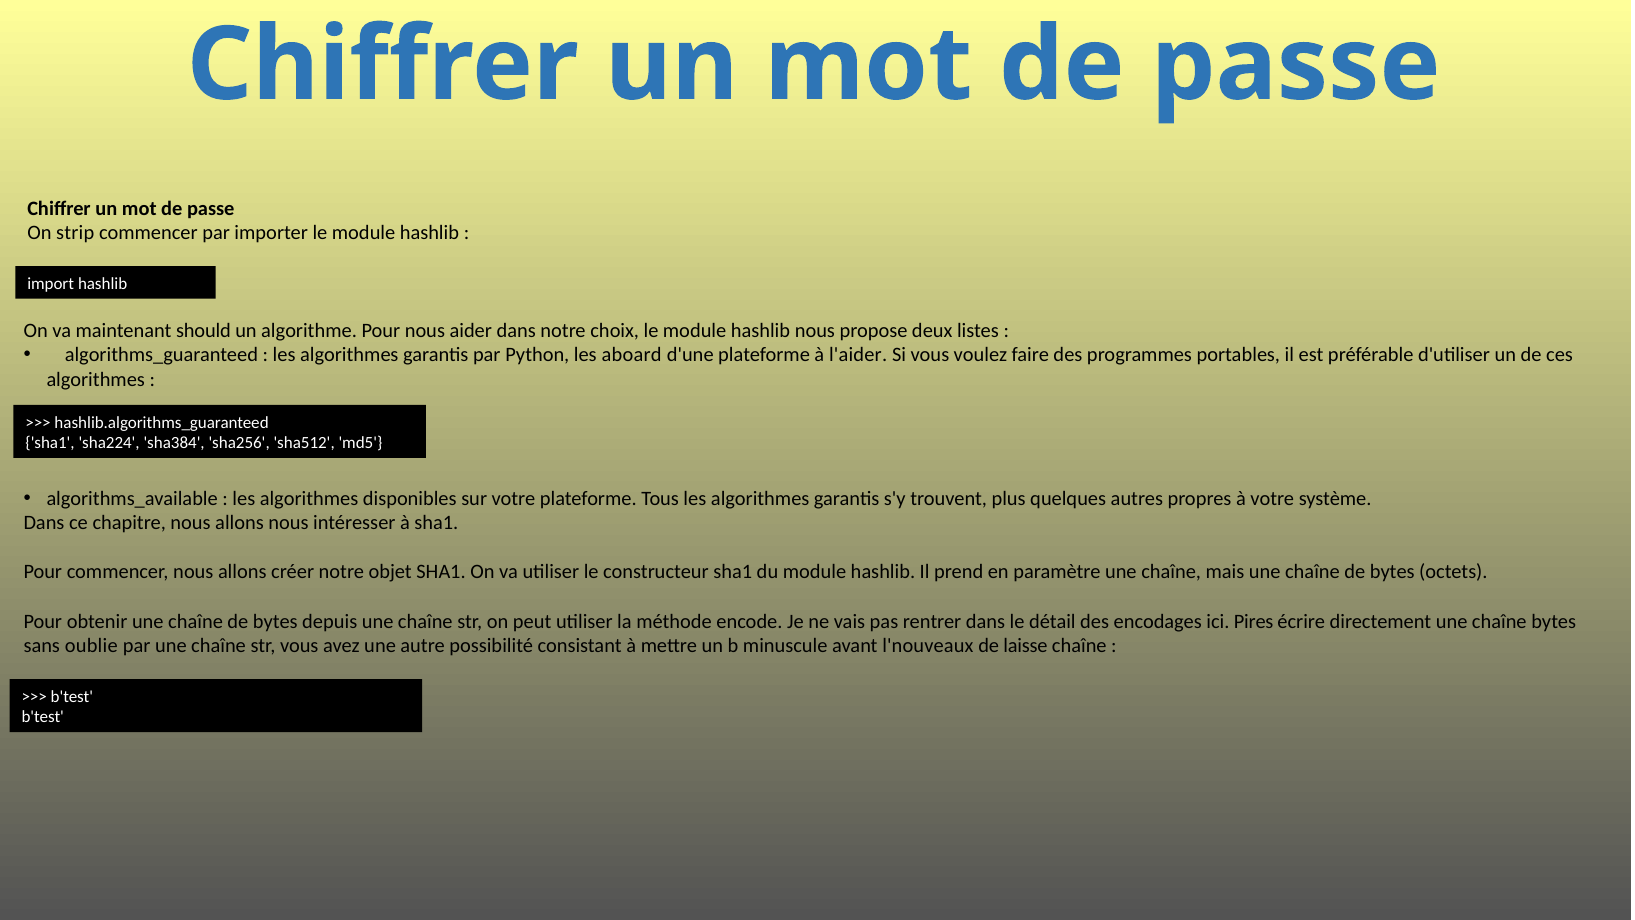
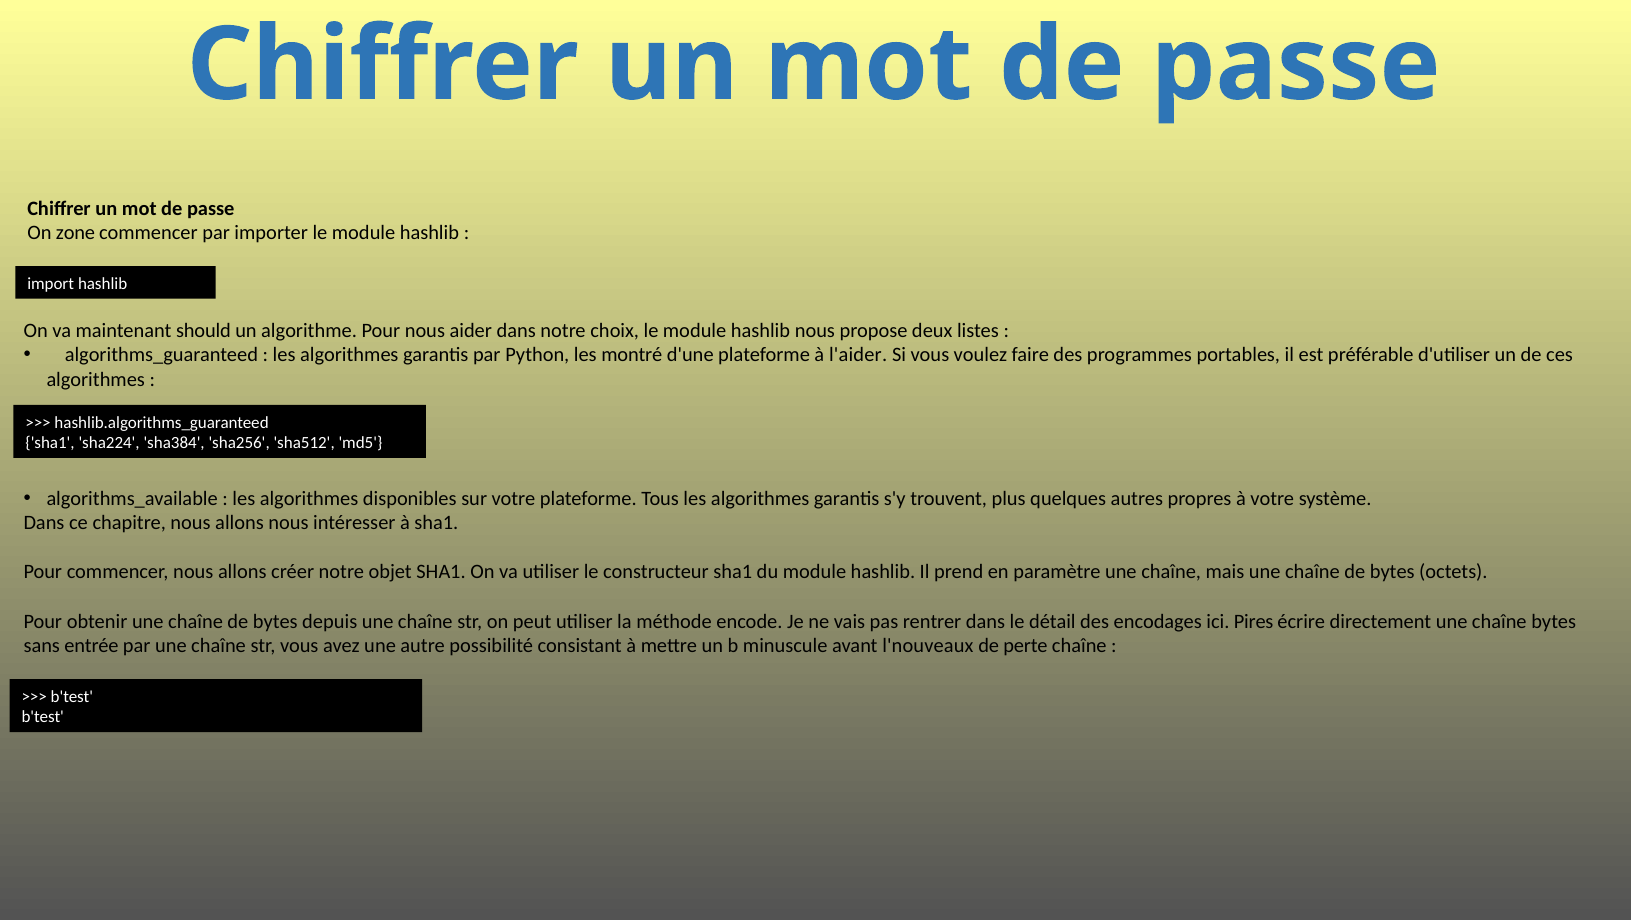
strip: strip -> zone (75, 233)
aboard: aboard -> montré (632, 355)
oublie: oublie -> entrée (91, 646)
laisse: laisse -> perte (1026, 646)
